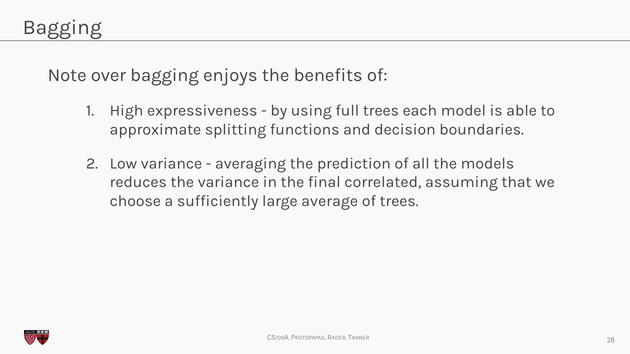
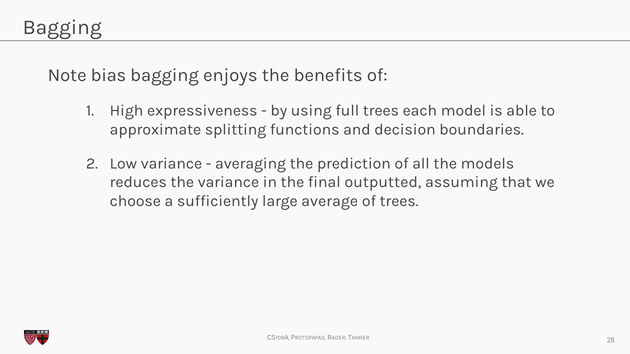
over: over -> bias (108, 76)
correlated: correlated -> outputted (383, 182)
